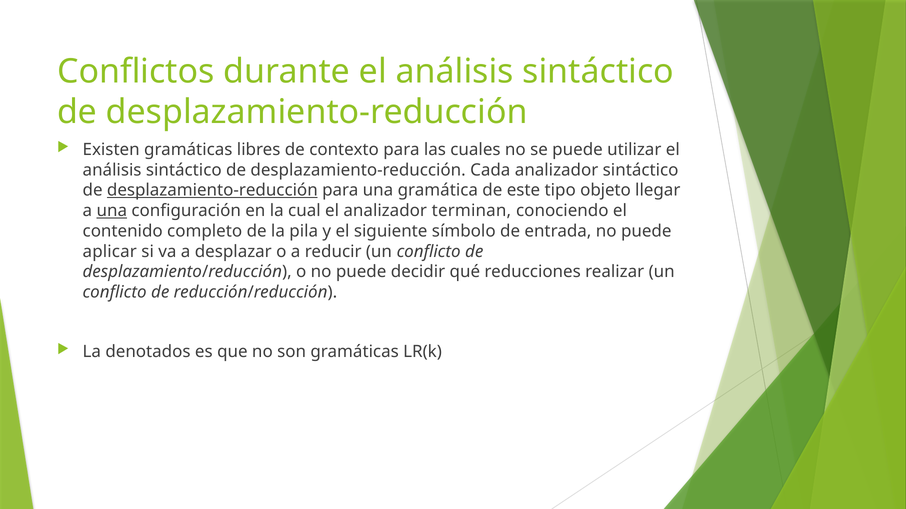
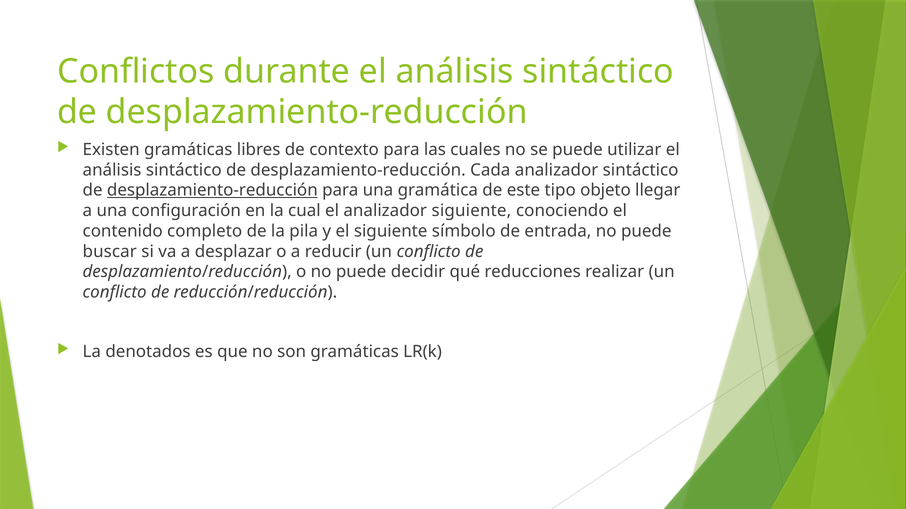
una underline: present -> none (112, 211)
analizador terminan: terminan -> siguiente (471, 211)
aplicar: aplicar -> buscar (110, 252)
